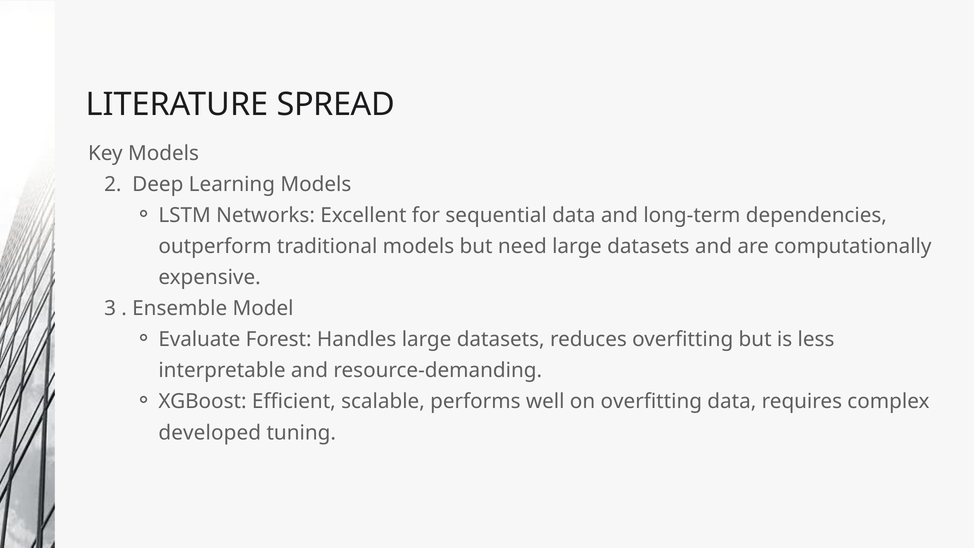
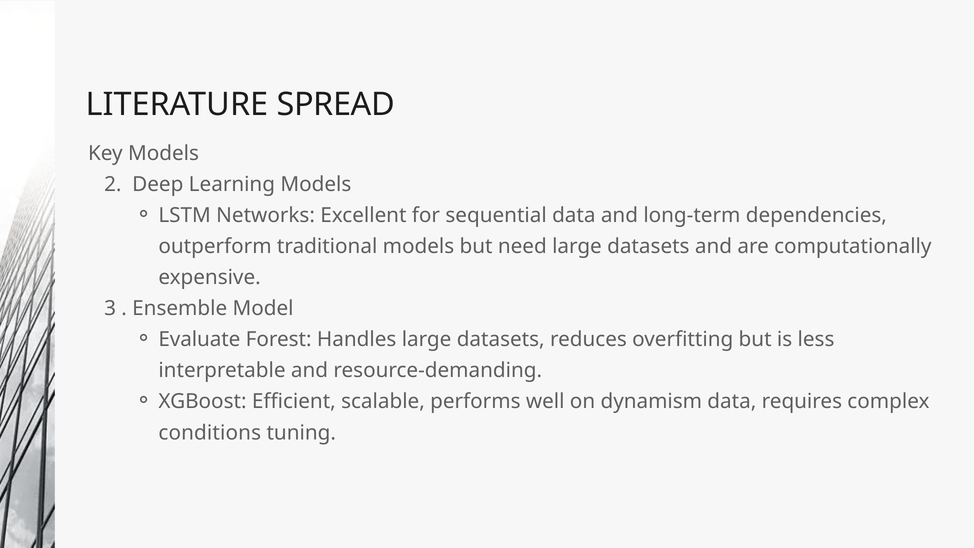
on overfitting: overfitting -> dynamism (651, 402)
developed: developed -> conditions (210, 433)
